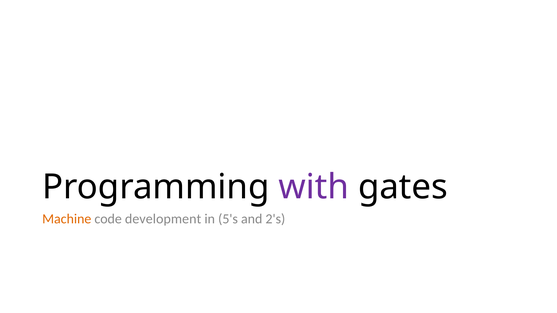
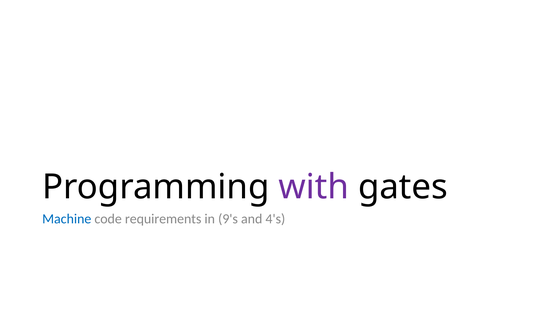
Machine colour: orange -> blue (67, 219)
development: development -> requirements (163, 219)
5's: 5's -> 9's (228, 219)
2's: 2's -> 4's (275, 219)
